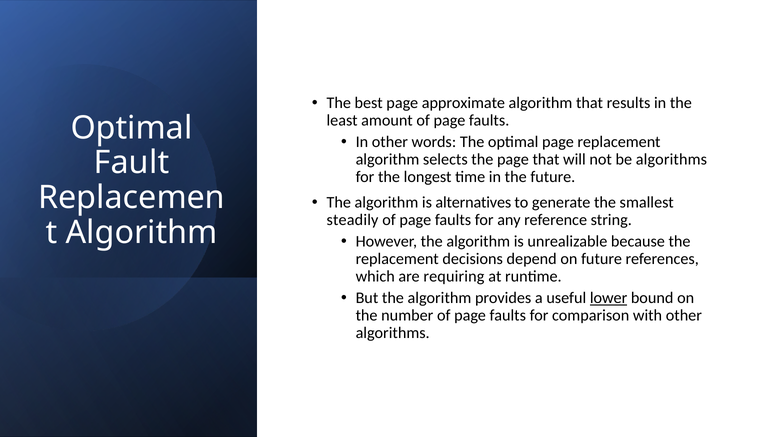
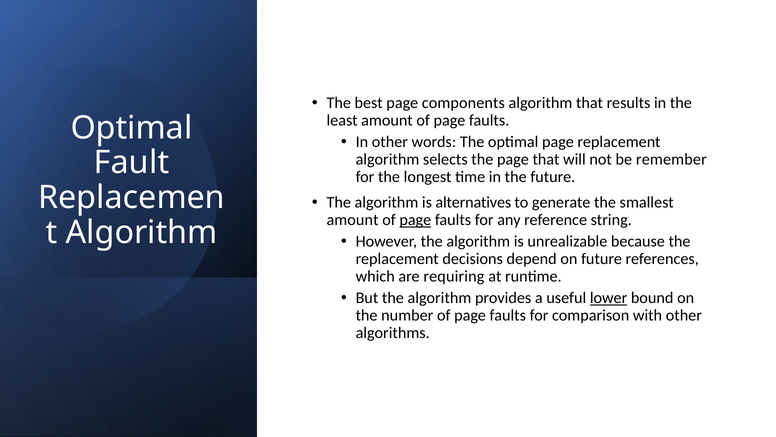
approximate: approximate -> components (463, 103)
be algorithms: algorithms -> remember (671, 159)
steadily: steadily -> amount (353, 220)
page underline: none -> present (415, 220)
